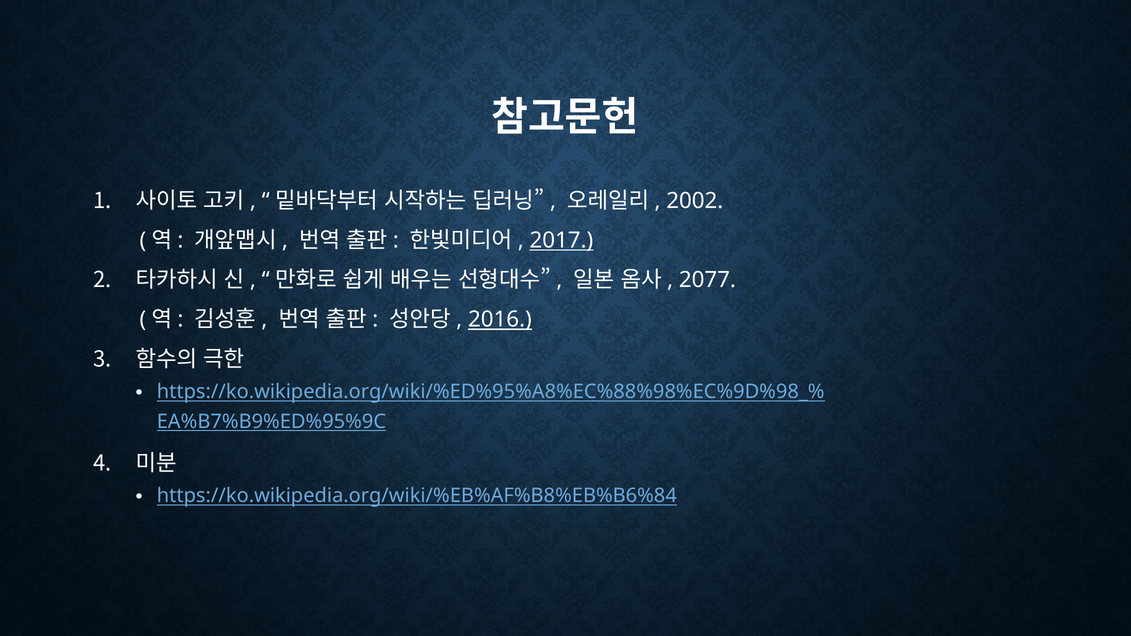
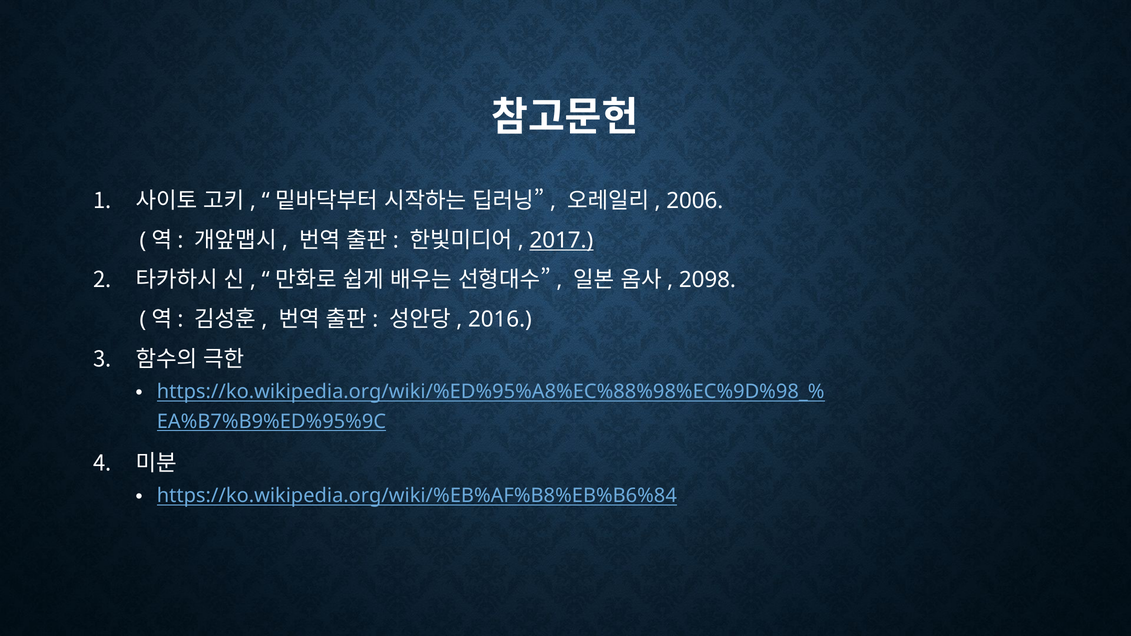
2002: 2002 -> 2006 (695, 201)
2077: 2077 -> 2098 (707, 280)
2016 underline: present -> none (500, 320)
